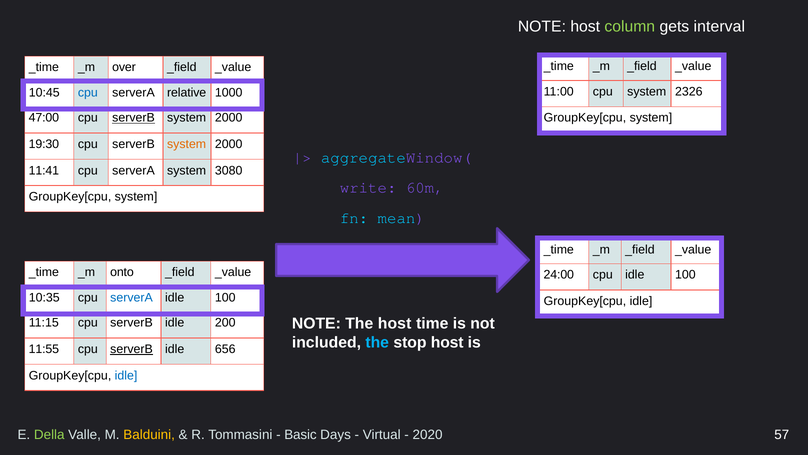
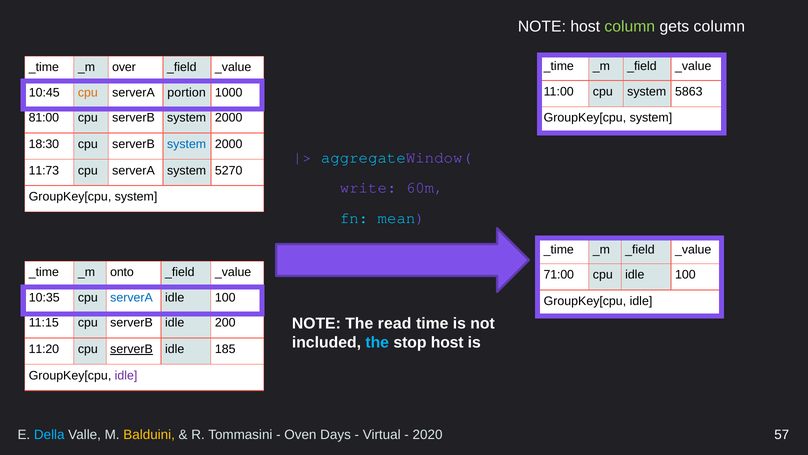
gets interval: interval -> column (719, 27)
2326: 2326 -> 5863 (689, 91)
cpu colour: blue -> orange (88, 93)
relative: relative -> portion (187, 93)
47:00: 47:00 -> 81:00 (44, 118)
serverB underline: present -> none (133, 118)
19:30: 19:30 -> 18:30 (44, 144)
system colour: orange -> blue (187, 144)
11:41: 11:41 -> 11:73 (44, 170)
3080: 3080 -> 5270 (229, 170)
24:00: 24:00 -> 71:00 (559, 275)
The host: host -> read (395, 323)
11:55: 11:55 -> 11:20 (44, 349)
656: 656 -> 185 (225, 349)
idle colour: blue -> purple (126, 375)
Della colour: light green -> light blue (49, 435)
Basic: Basic -> Oven (300, 435)
